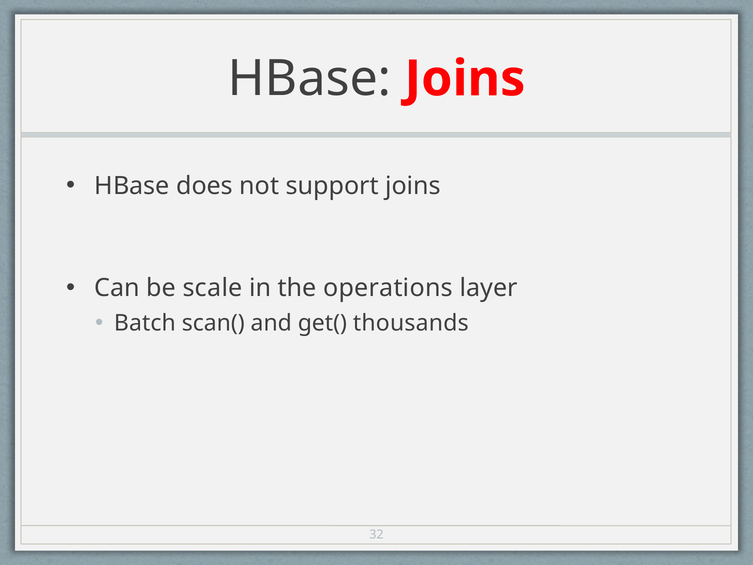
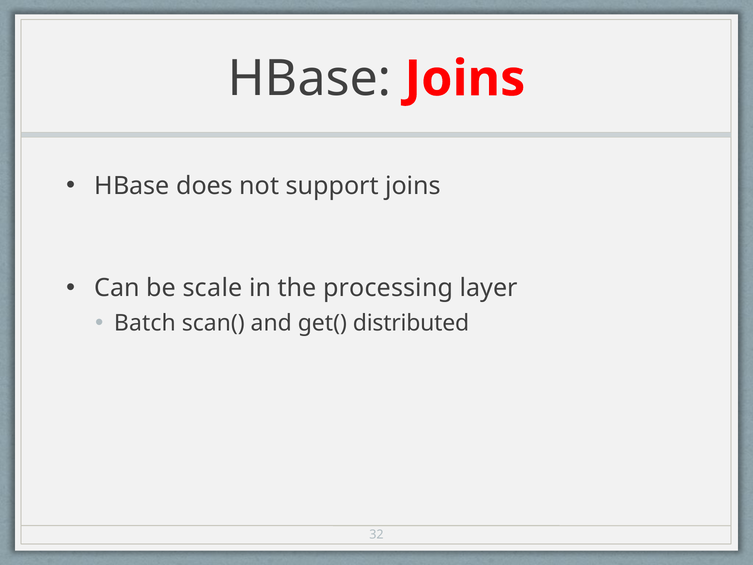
operations: operations -> processing (388, 288)
thousands: thousands -> distributed (411, 323)
